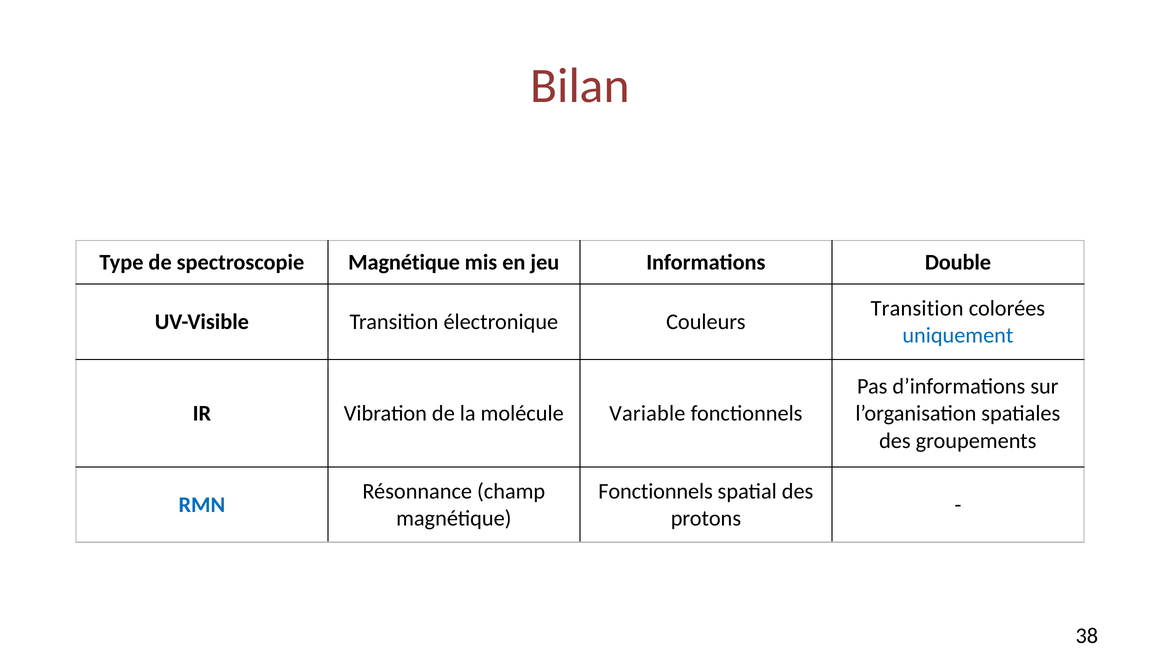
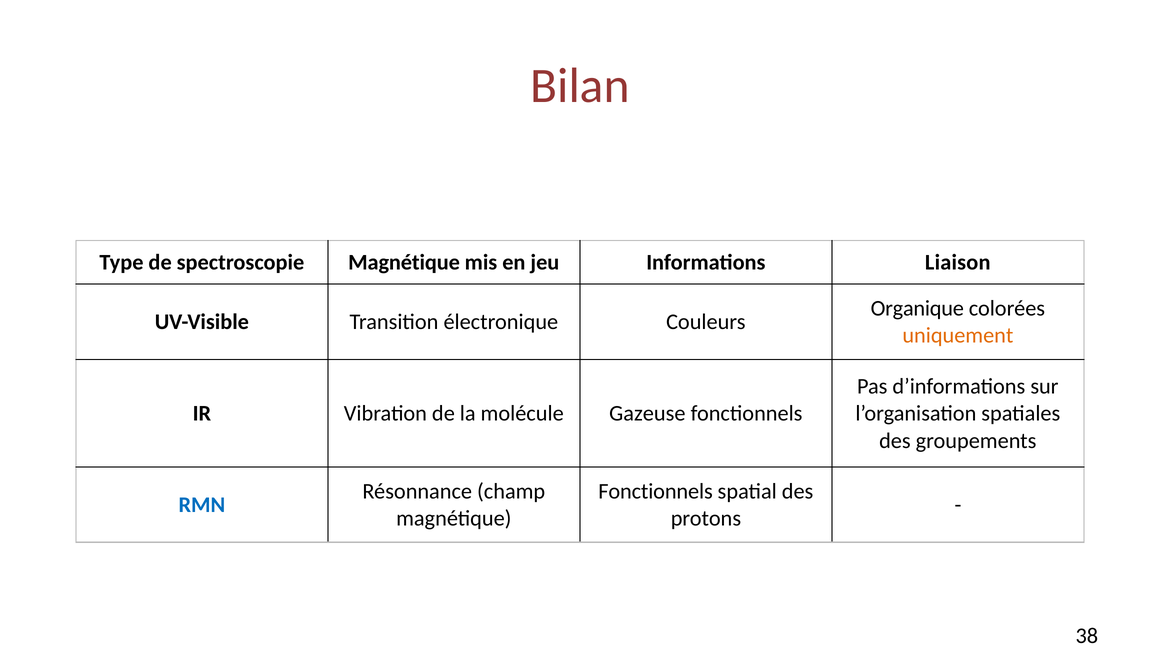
Double: Double -> Liaison (958, 262)
Transition: Transition -> Organique (917, 308)
uniquement colour: blue -> orange (958, 335)
Variable: Variable -> Gazeuse (647, 413)
